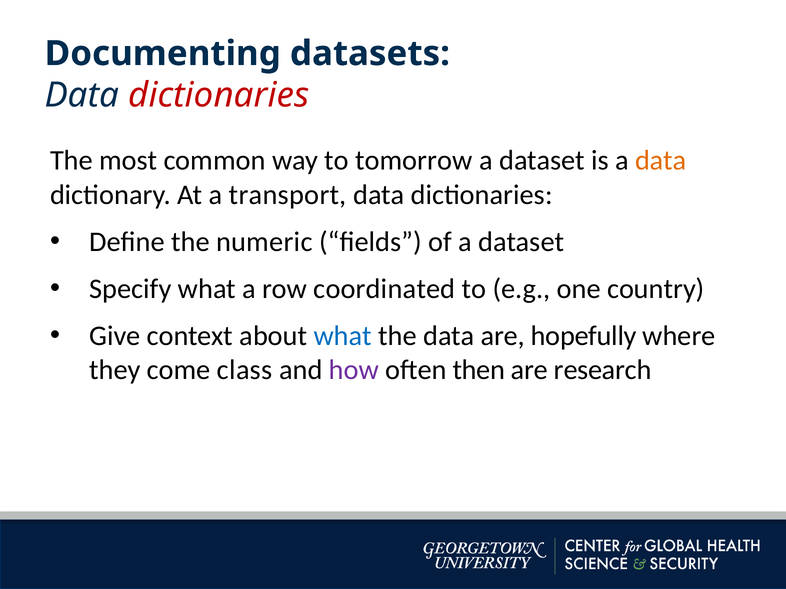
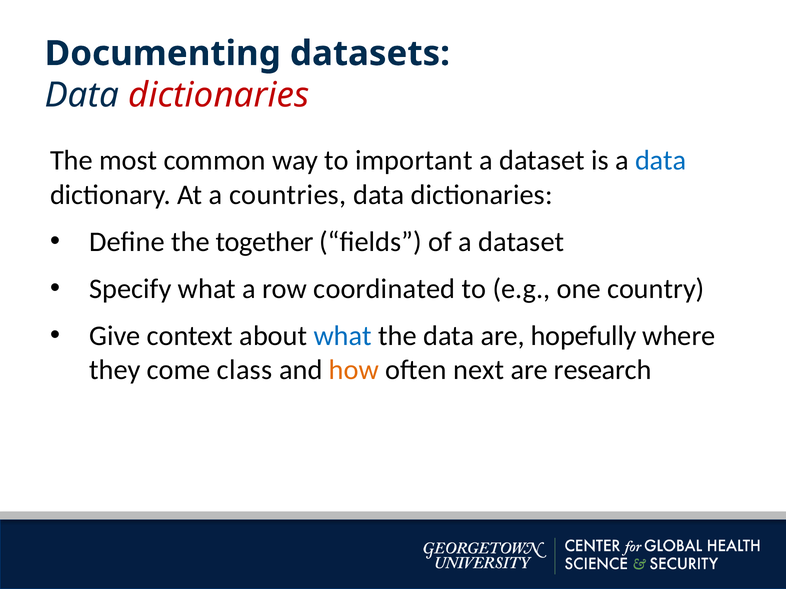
tomorrow: tomorrow -> important (414, 161)
data colour: orange -> blue (661, 161)
transport: transport -> countries (288, 195)
numeric: numeric -> together (265, 242)
how colour: purple -> orange (354, 370)
then: then -> next (479, 370)
